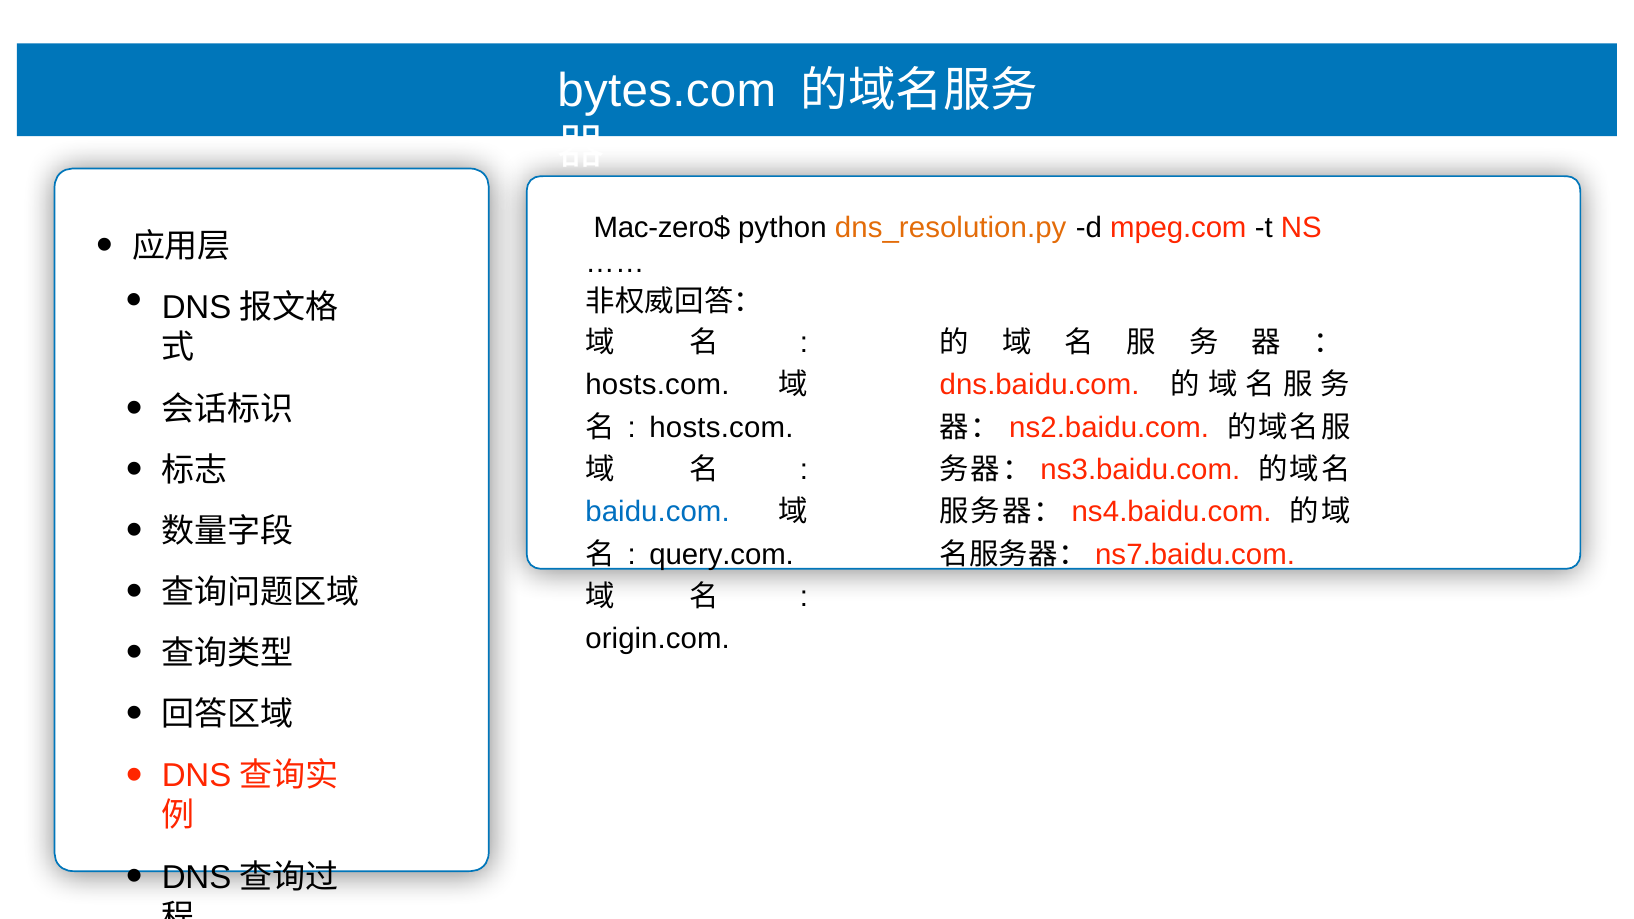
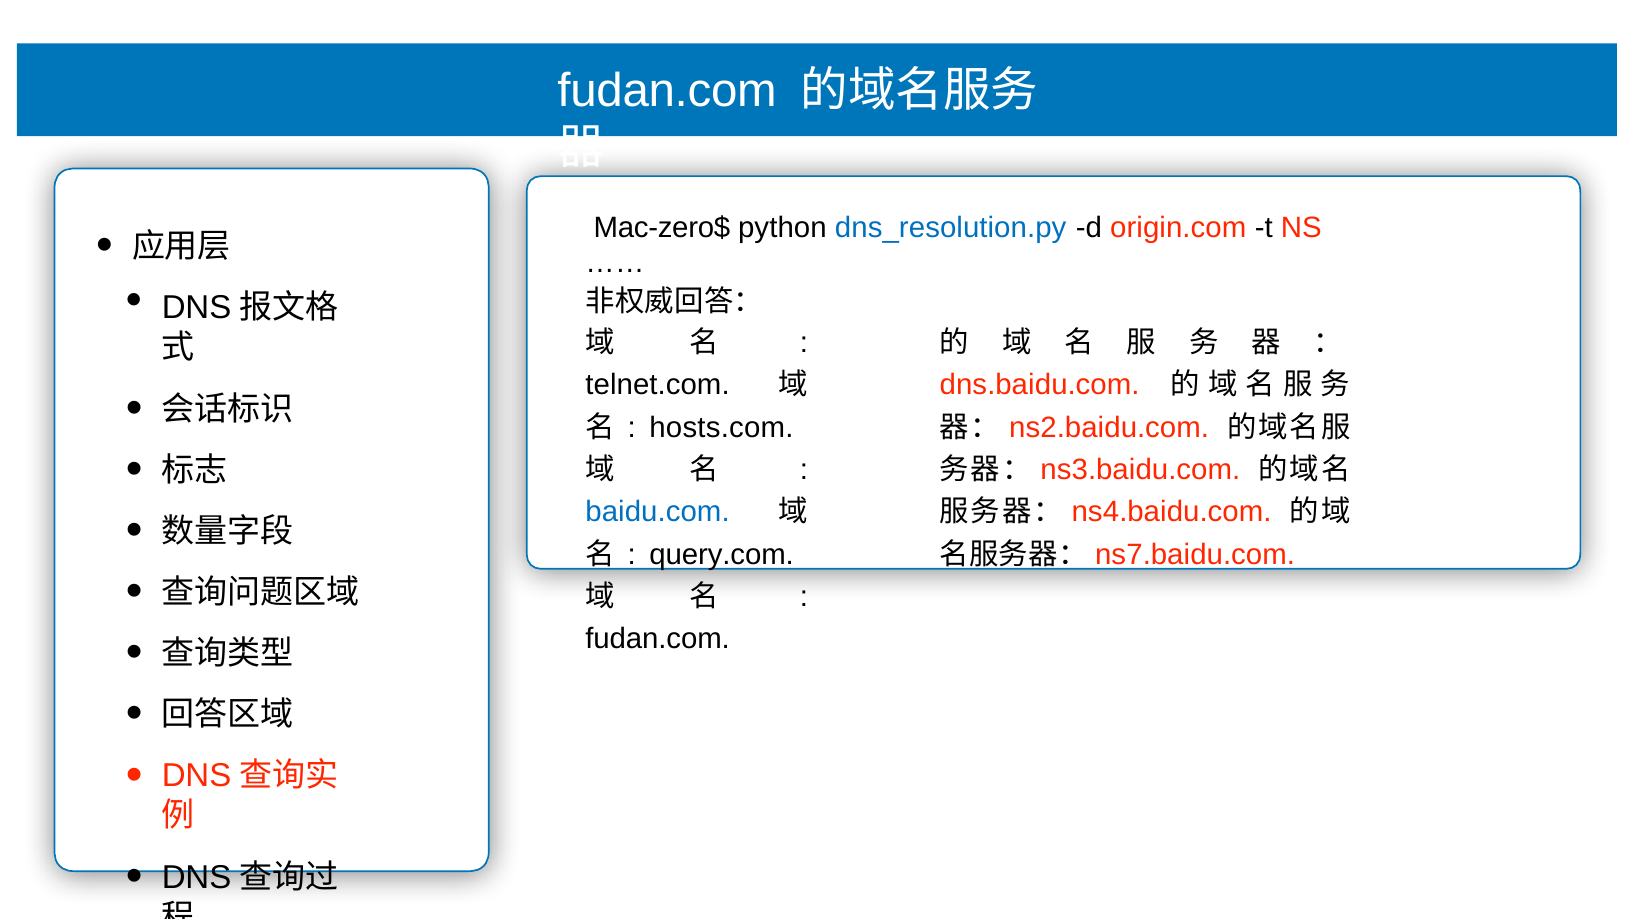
bytes.com: bytes.com -> fudan.com (667, 91)
dns_resolution.py colour: orange -> blue (951, 228)
mpeg.com: mpeg.com -> origin.com (1178, 228)
hosts.com: hosts.com -> telnet.com (658, 385)
origin.com: origin.com -> fudan.com (658, 639)
